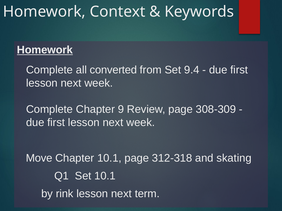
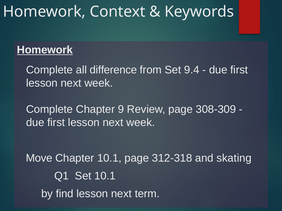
converted: converted -> difference (113, 70)
rink: rink -> find (65, 194)
